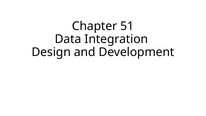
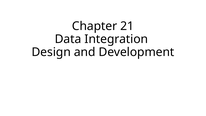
51: 51 -> 21 (127, 26)
